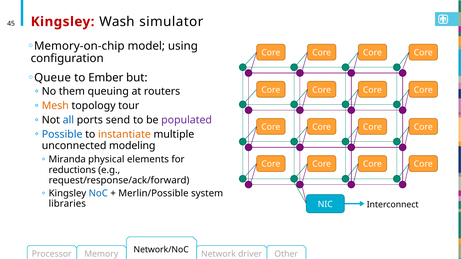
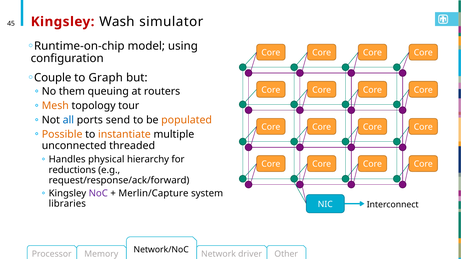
Memory-on-chip: Memory-on-chip -> Runtime-on-chip (79, 46)
Queue: Queue -> Couple (53, 78)
Ember: Ember -> Graph (106, 78)
populated colour: purple -> orange (187, 120)
Possible colour: blue -> orange (62, 134)
modeling: modeling -> threaded (132, 146)
Miranda: Miranda -> Handles (67, 160)
elements: elements -> hierarchy (148, 160)
NoC colour: blue -> purple (98, 194)
Merlin/Possible: Merlin/Possible -> Merlin/Capture (153, 194)
